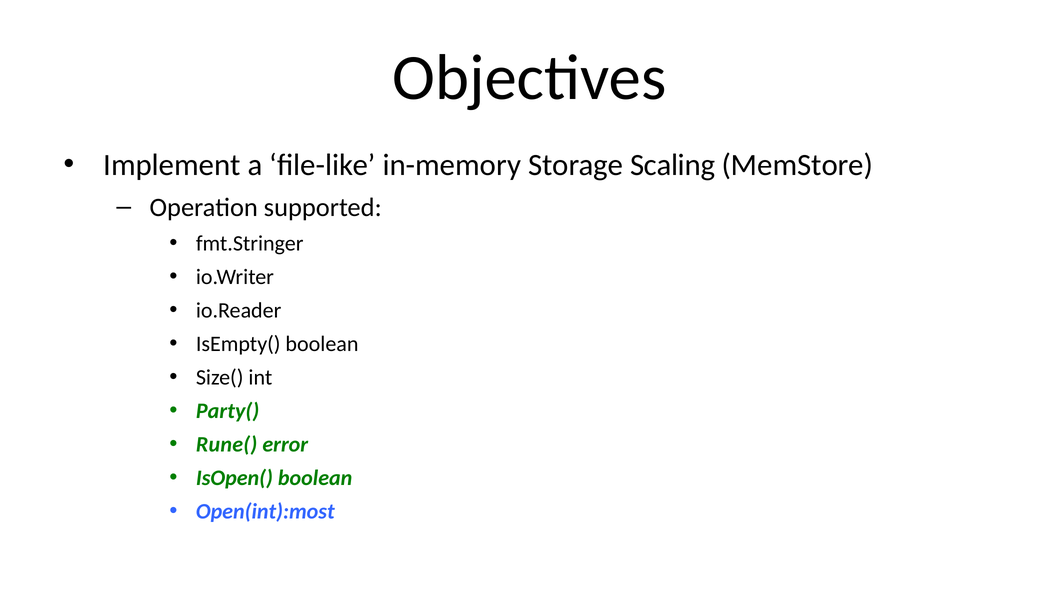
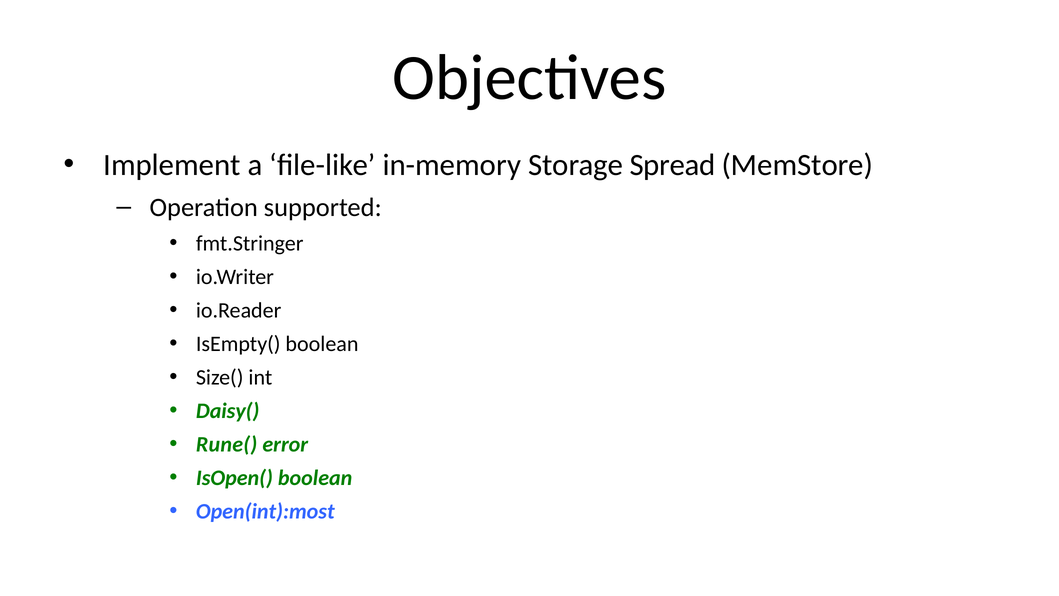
Scaling: Scaling -> Spread (673, 165)
Party(: Party( -> Daisy( (228, 411)
